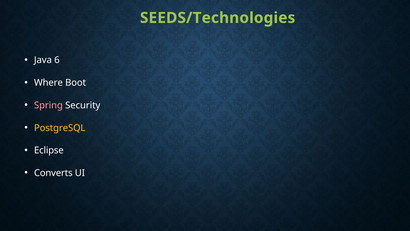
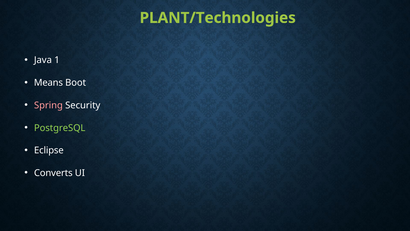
SEEDS/Technologies: SEEDS/Technologies -> PLANT/Technologies (218, 18)
6: 6 -> 1 (57, 60)
Where: Where -> Means (48, 83)
PostgreSQL colour: yellow -> light green (60, 128)
